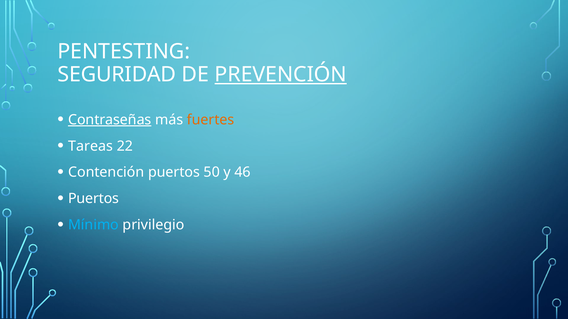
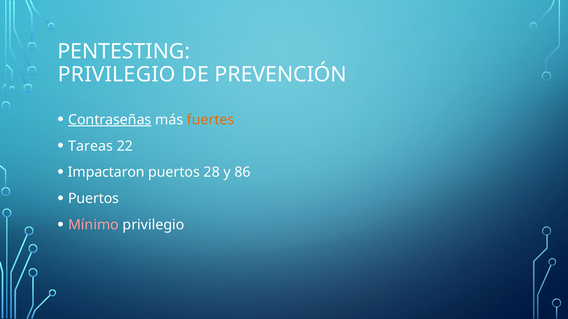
SEGURIDAD: SEGURIDAD -> PRIVILEGIO (117, 75)
PREVENCIÓN underline: present -> none (281, 75)
Contención: Contención -> Impactaron (106, 173)
50: 50 -> 28 (212, 173)
46: 46 -> 86 (243, 173)
Mínimo colour: light blue -> pink (94, 225)
